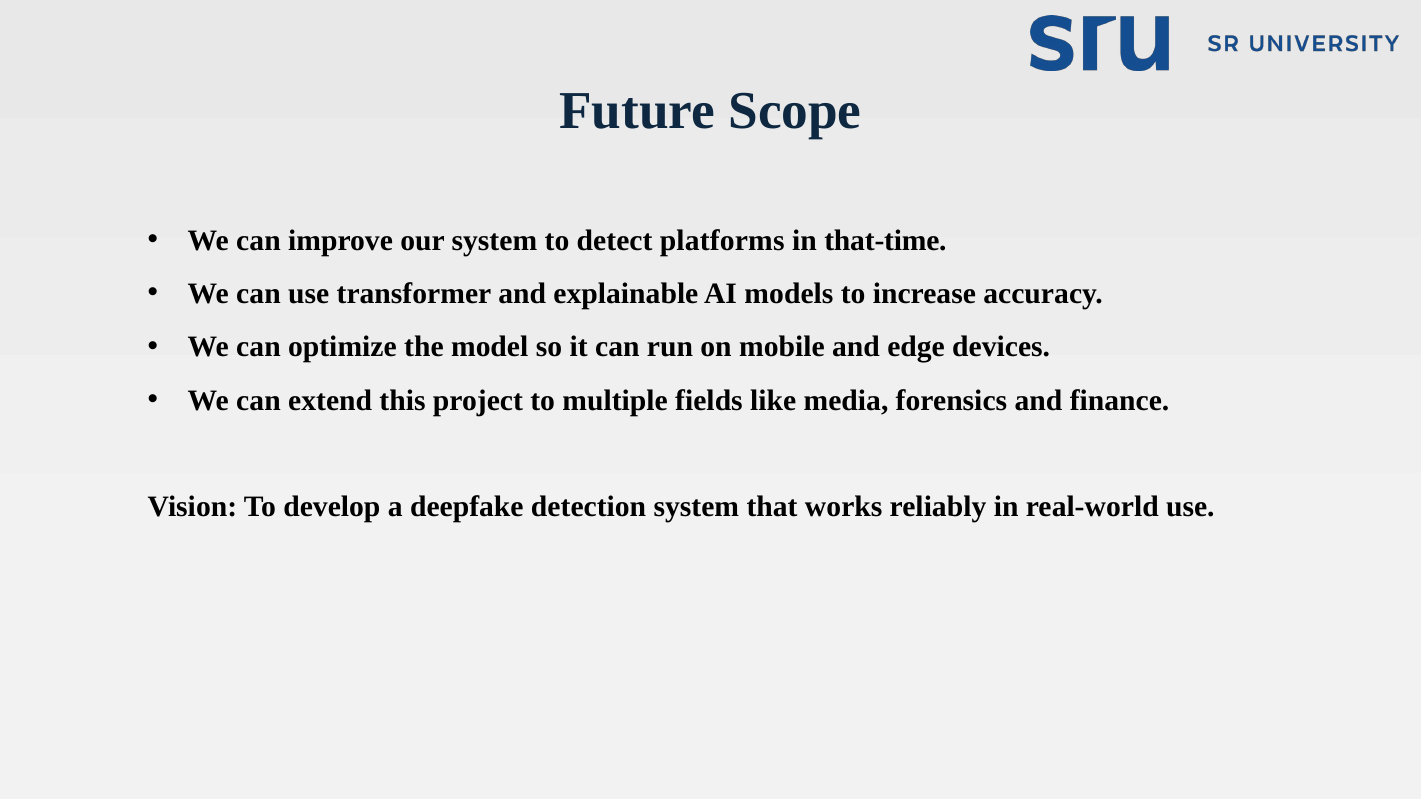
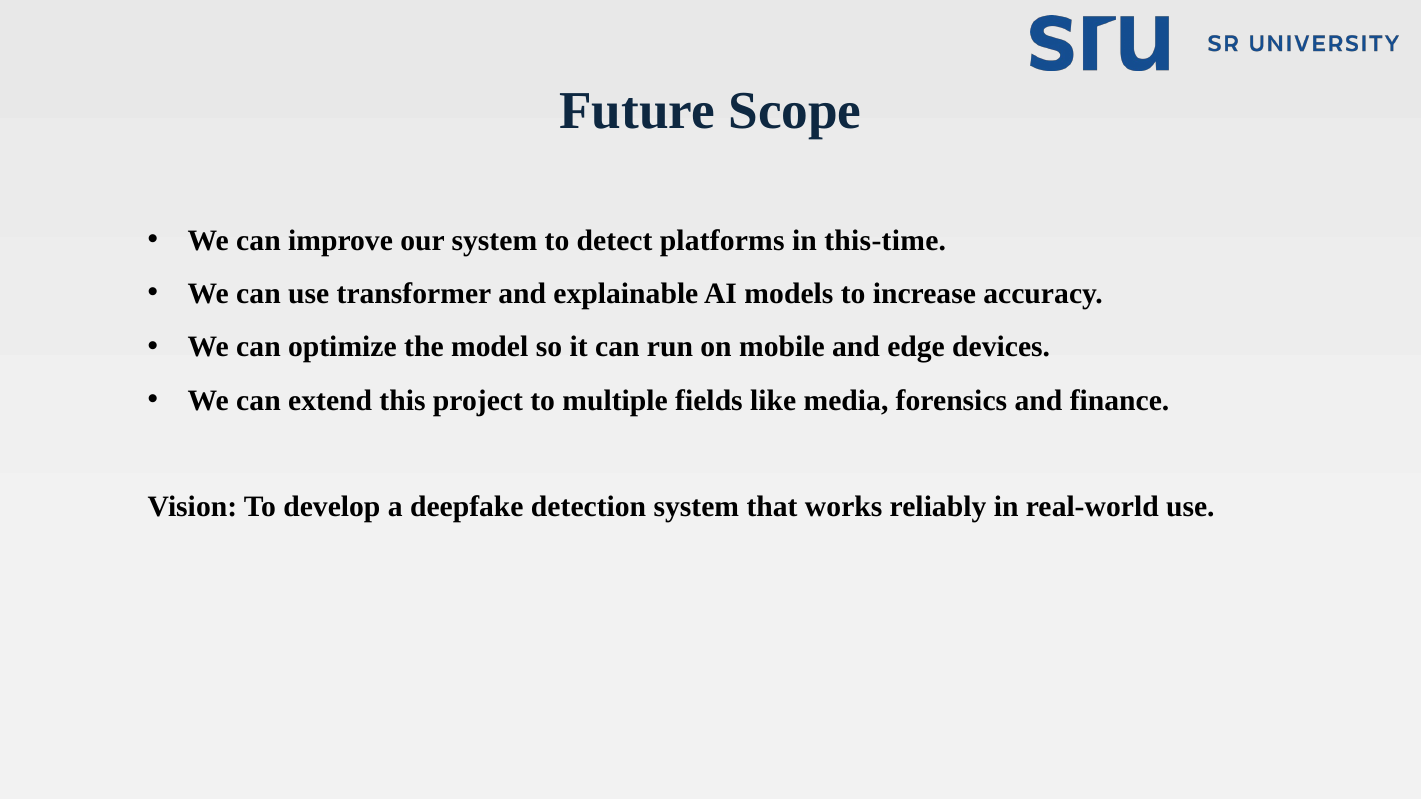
that-time: that-time -> this-time (885, 241)
